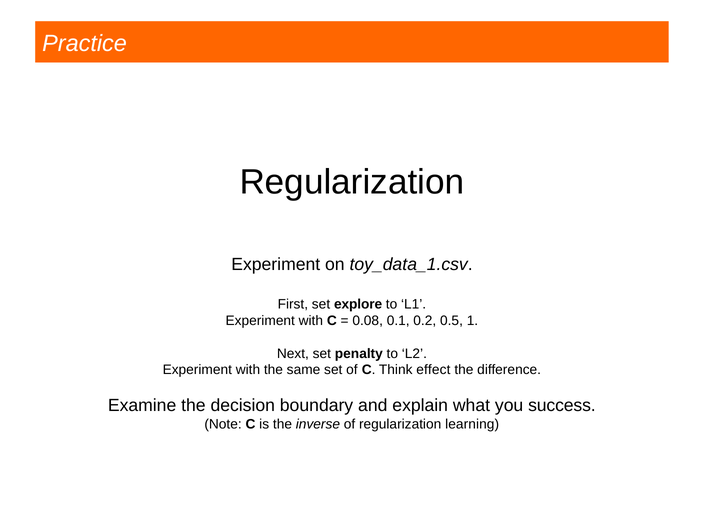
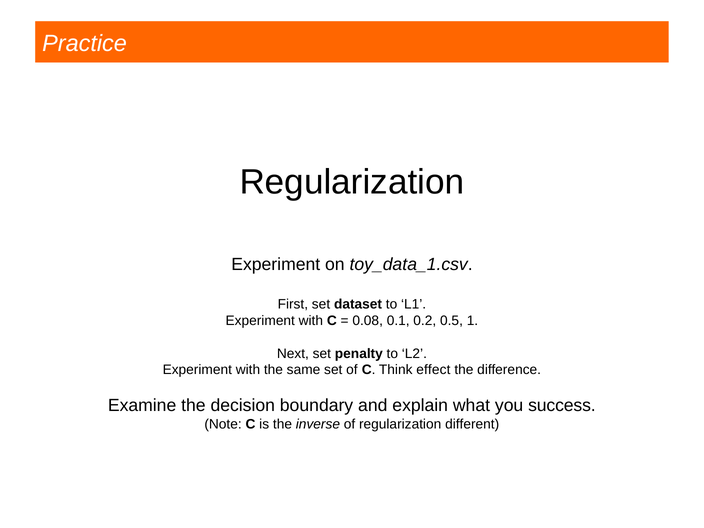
explore: explore -> dataset (358, 304)
learning: learning -> different (472, 424)
